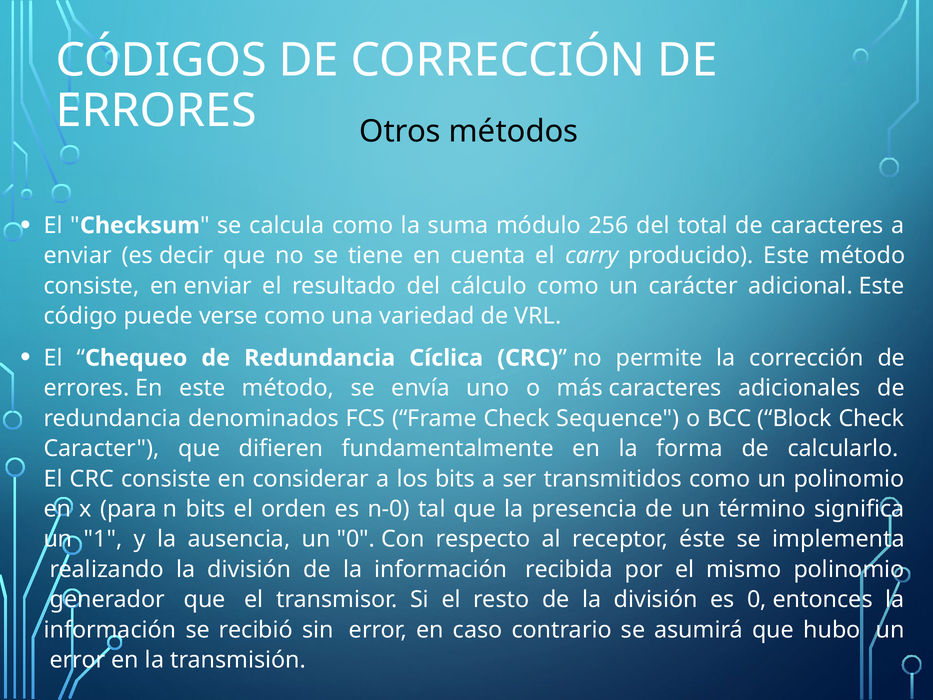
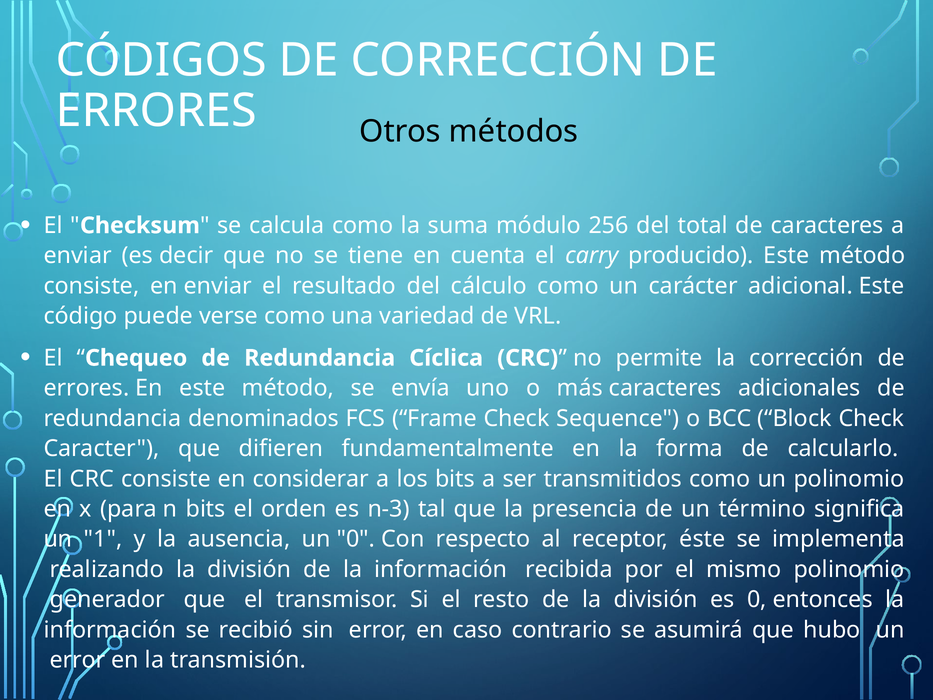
n-0: n-0 -> n-3 (389, 509)
